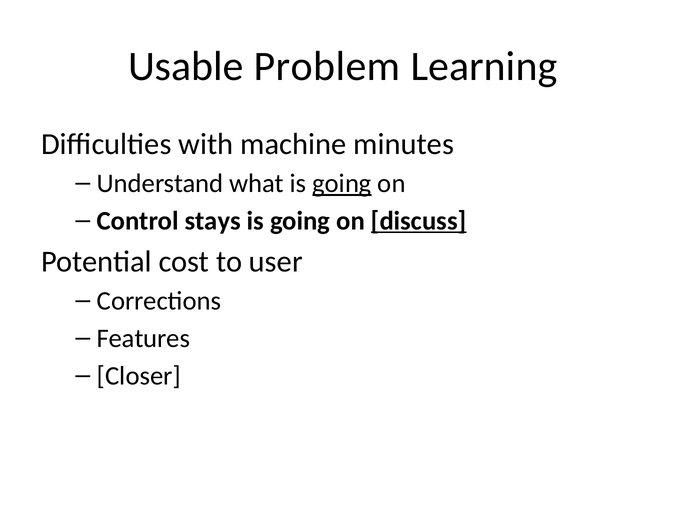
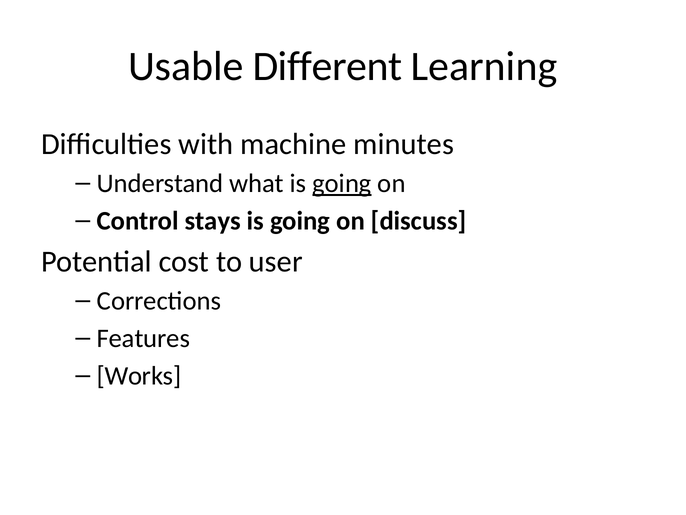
Problem: Problem -> Different (328, 66)
discuss underline: present -> none (419, 221)
Closer: Closer -> Works (139, 376)
